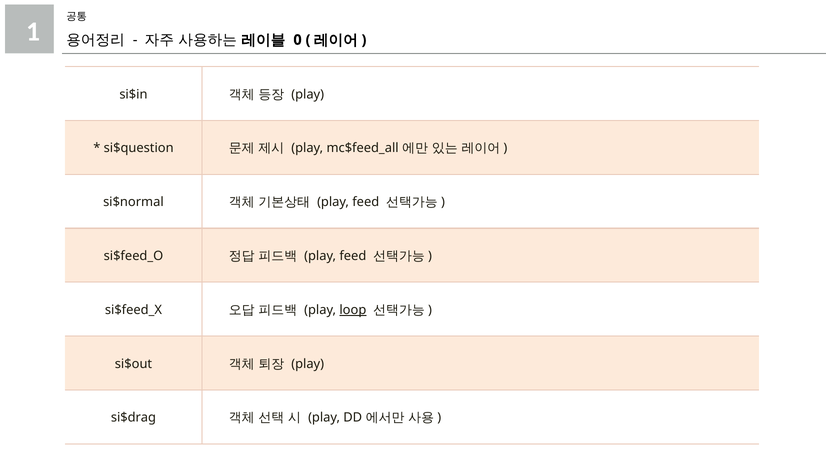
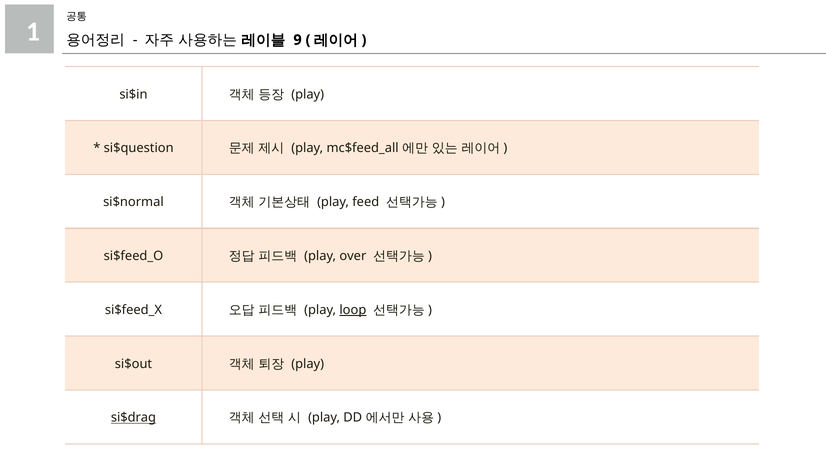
0: 0 -> 9 (298, 40)
feed: feed -> over (353, 256)
si$drag underline: none -> present (133, 417)
